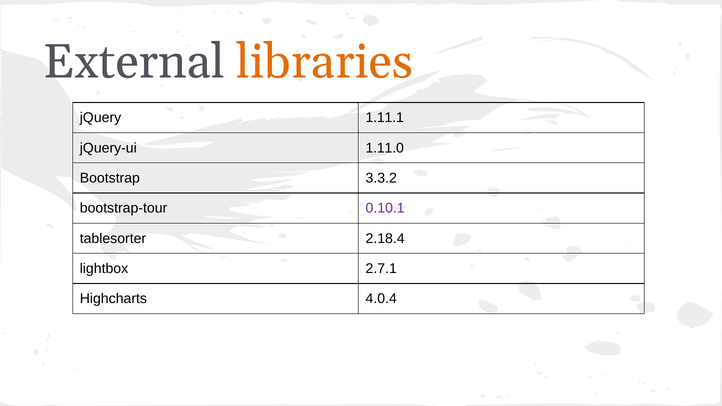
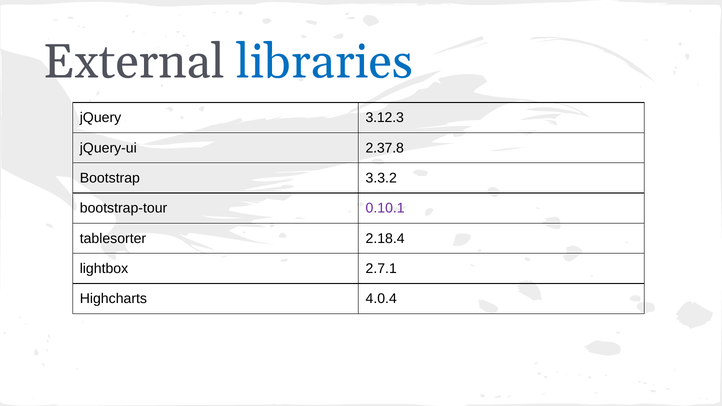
libraries colour: orange -> blue (325, 62)
1.11.1: 1.11.1 -> 3.12.3 (385, 118)
1.11.0: 1.11.0 -> 2.37.8 (385, 148)
